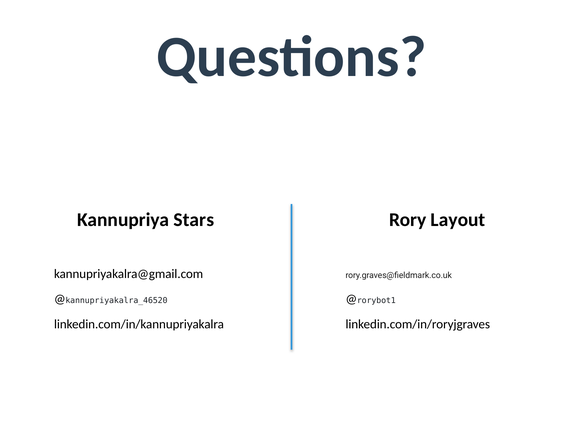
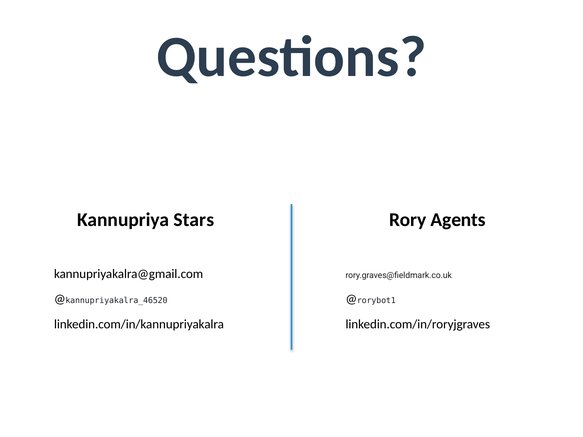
Layout: Layout -> Agents (458, 220)
